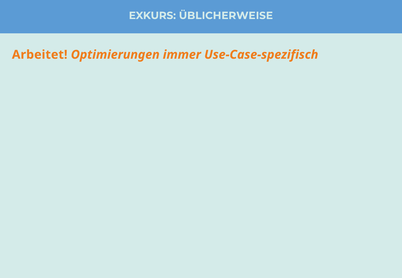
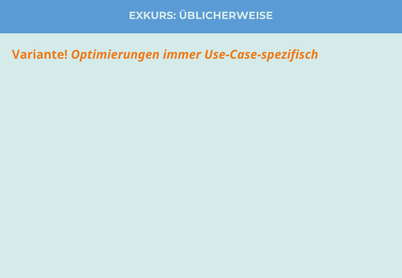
Arbeitet: Arbeitet -> Variante (40, 55)
